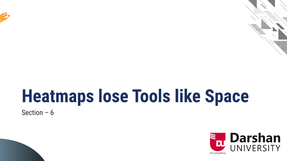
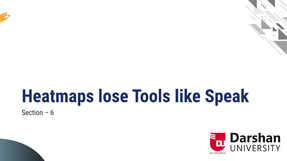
Space: Space -> Speak (227, 97)
